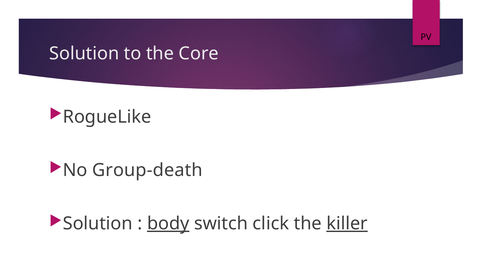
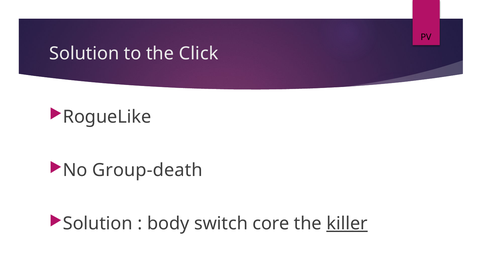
Core: Core -> Click (199, 54)
body underline: present -> none (168, 224)
click: click -> core (271, 224)
